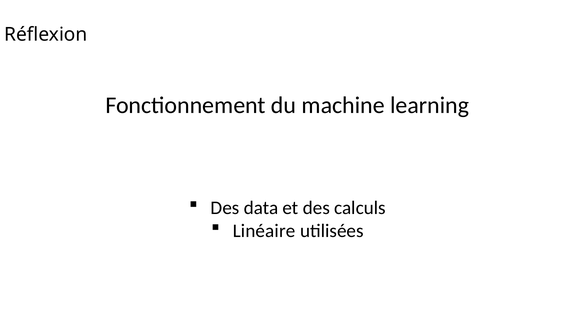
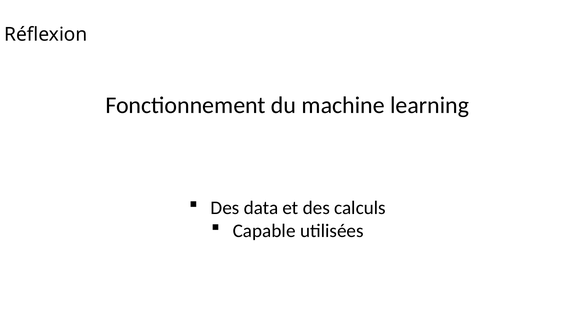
Linéaire: Linéaire -> Capable (264, 231)
